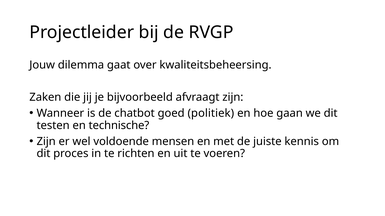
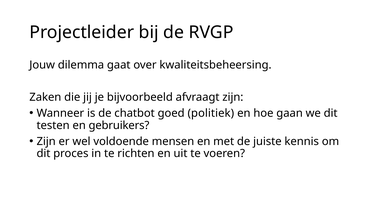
technische: technische -> gebruikers (119, 126)
